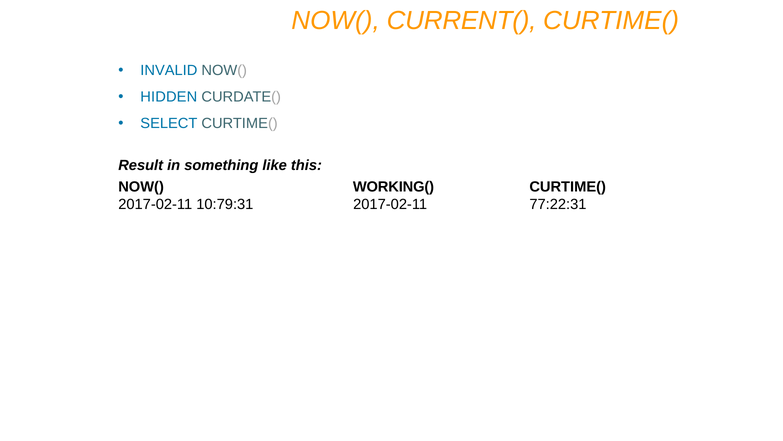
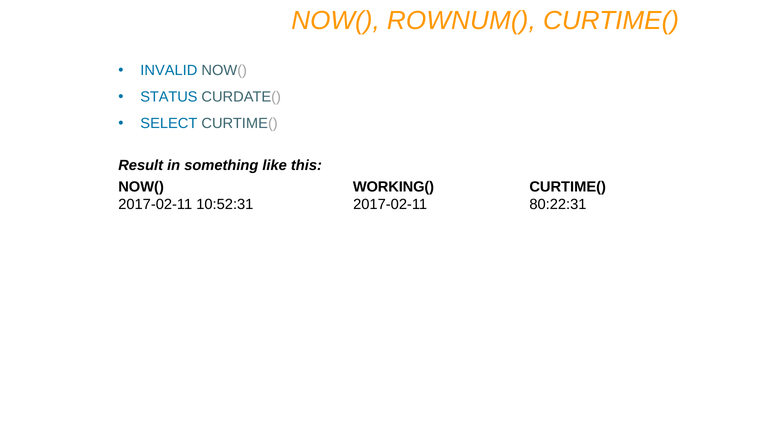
CURRENT(: CURRENT( -> ROWNUM( (461, 20)
HIDDEN: HIDDEN -> STATUS (169, 97)
10:79:31: 10:79:31 -> 10:52:31 (225, 204)
77:22:31: 77:22:31 -> 80:22:31 (558, 204)
